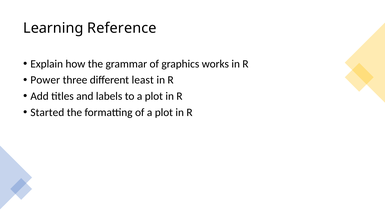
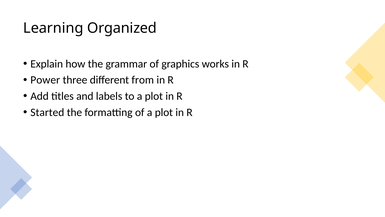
Reference: Reference -> Organized (122, 28)
least: least -> from (143, 80)
